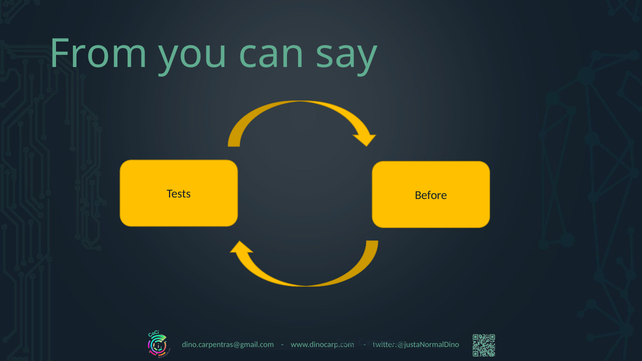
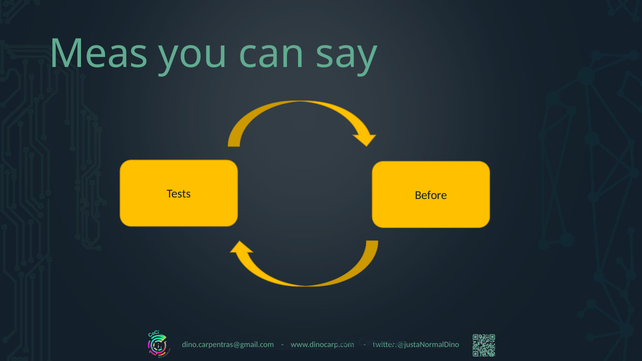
From: From -> Meas (99, 54)
